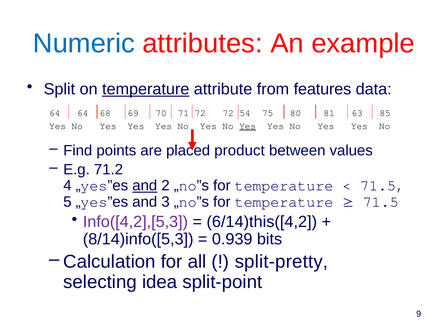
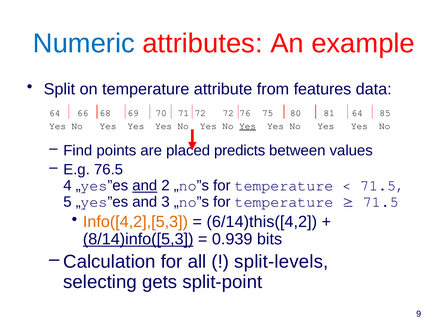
temperature underline: present -> none (146, 89)
64 64: 64 -> 66 (83, 113)
54: 54 -> 76 (245, 113)
81 63: 63 -> 64 (357, 113)
product: product -> predicts (240, 150)
71.2: 71.2 -> 76.5 (109, 170)
Info([4,2],[5,3 colour: purple -> orange (135, 222)
8/14)info([5,3 underline: none -> present (138, 239)
split-pretty: split-pretty -> split-levels (281, 262)
idea: idea -> gets (160, 282)
